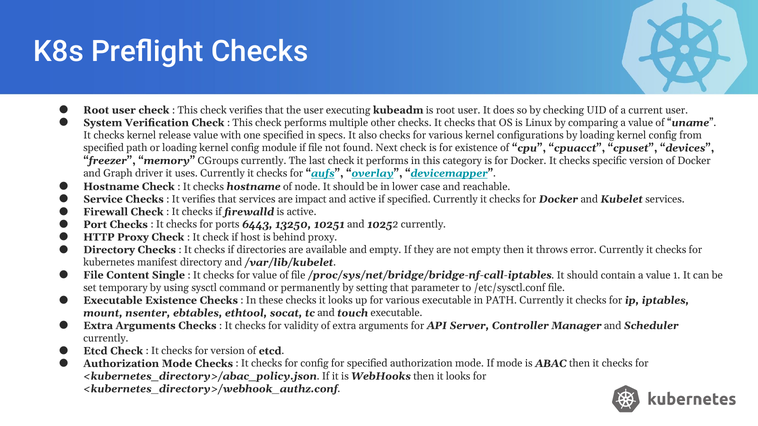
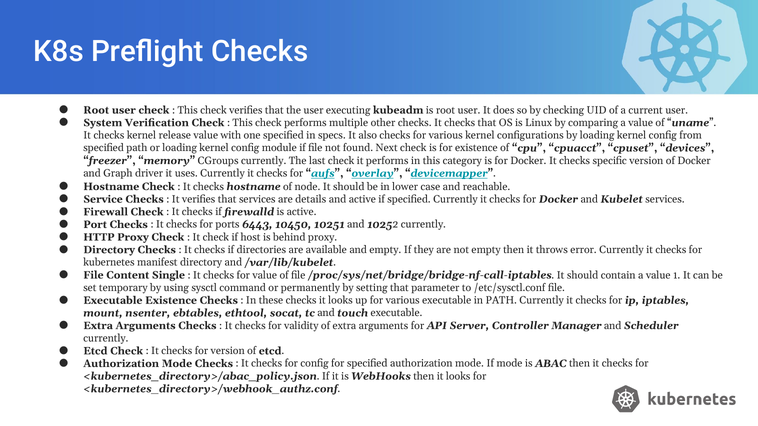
impact: impact -> details (311, 199)
13250: 13250 -> 10450 (293, 225)
